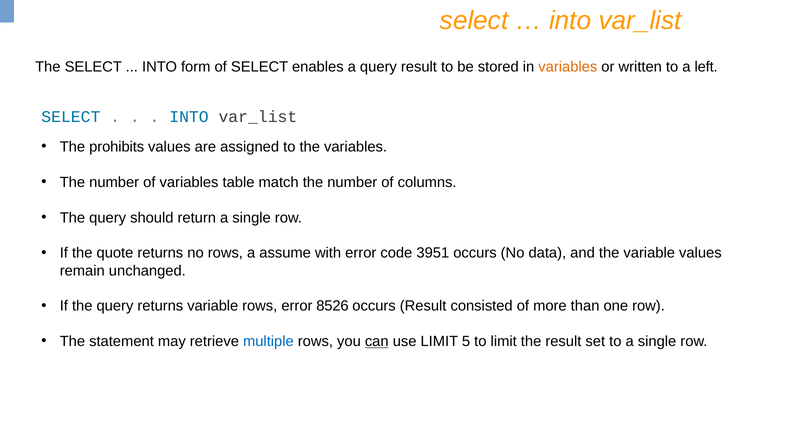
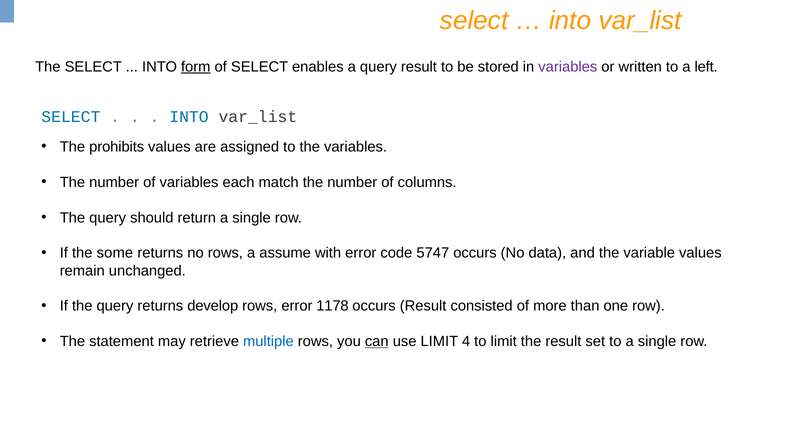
form underline: none -> present (196, 67)
variables colour: orange -> purple (568, 67)
table: table -> each (239, 182)
quote: quote -> some (115, 253)
3951: 3951 -> 5747 (433, 253)
returns variable: variable -> develop (213, 306)
8526: 8526 -> 1178 (332, 306)
5: 5 -> 4 (466, 341)
